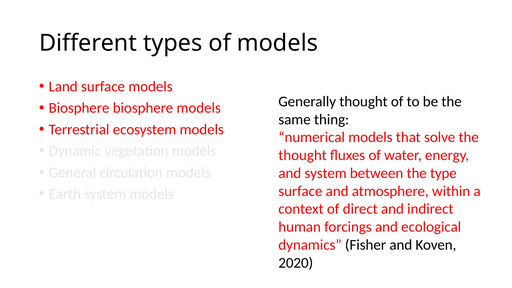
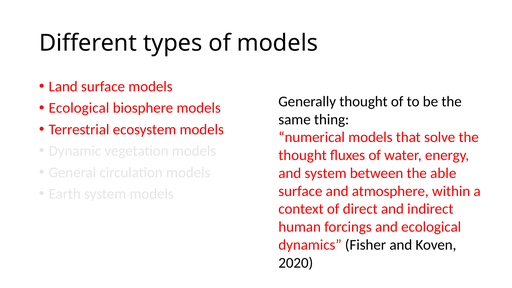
Biosphere: Biosphere -> Ecological (79, 108)
type: type -> able (443, 173)
